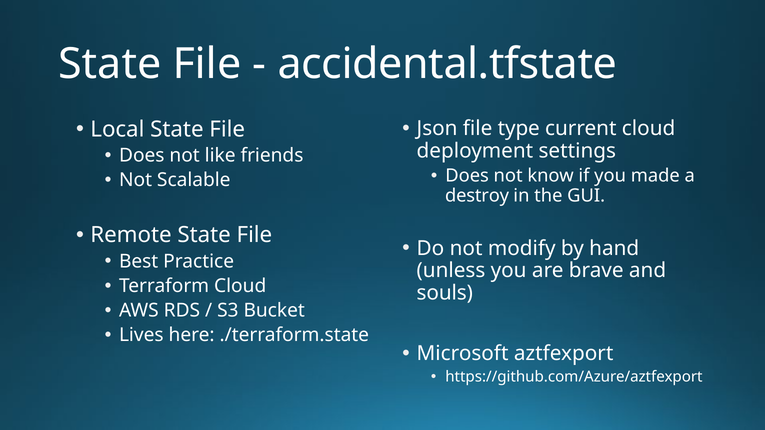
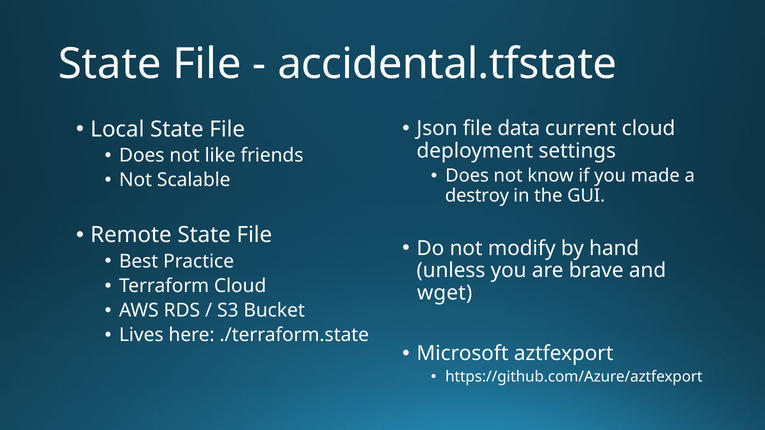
type: type -> data (519, 128)
souls: souls -> wget (445, 293)
